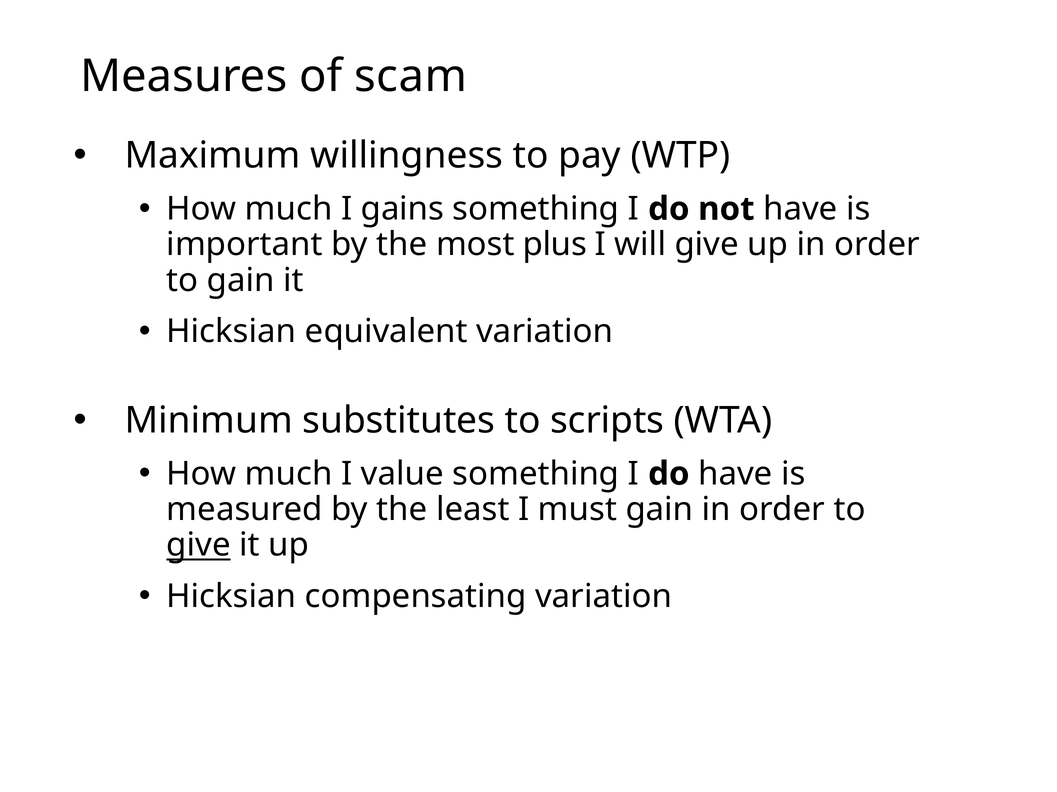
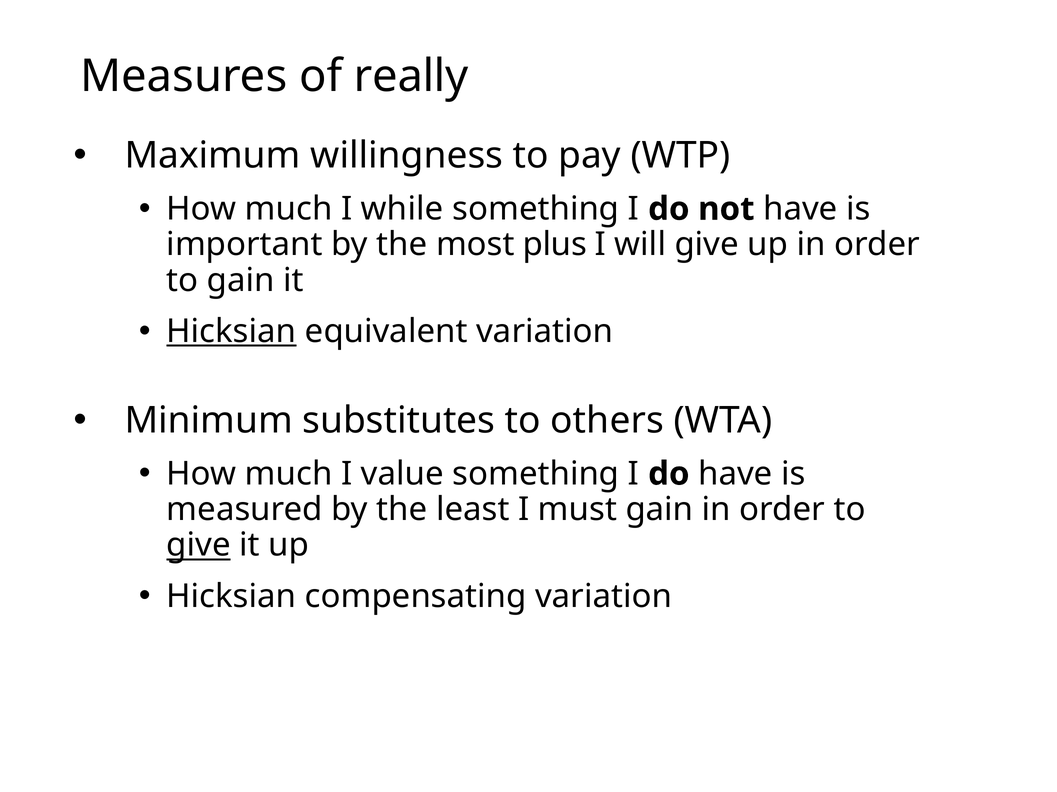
scam: scam -> really (411, 76)
gains: gains -> while (402, 209)
Hicksian underline: none -> present (231, 332)
scripts: scripts -> others (607, 421)
